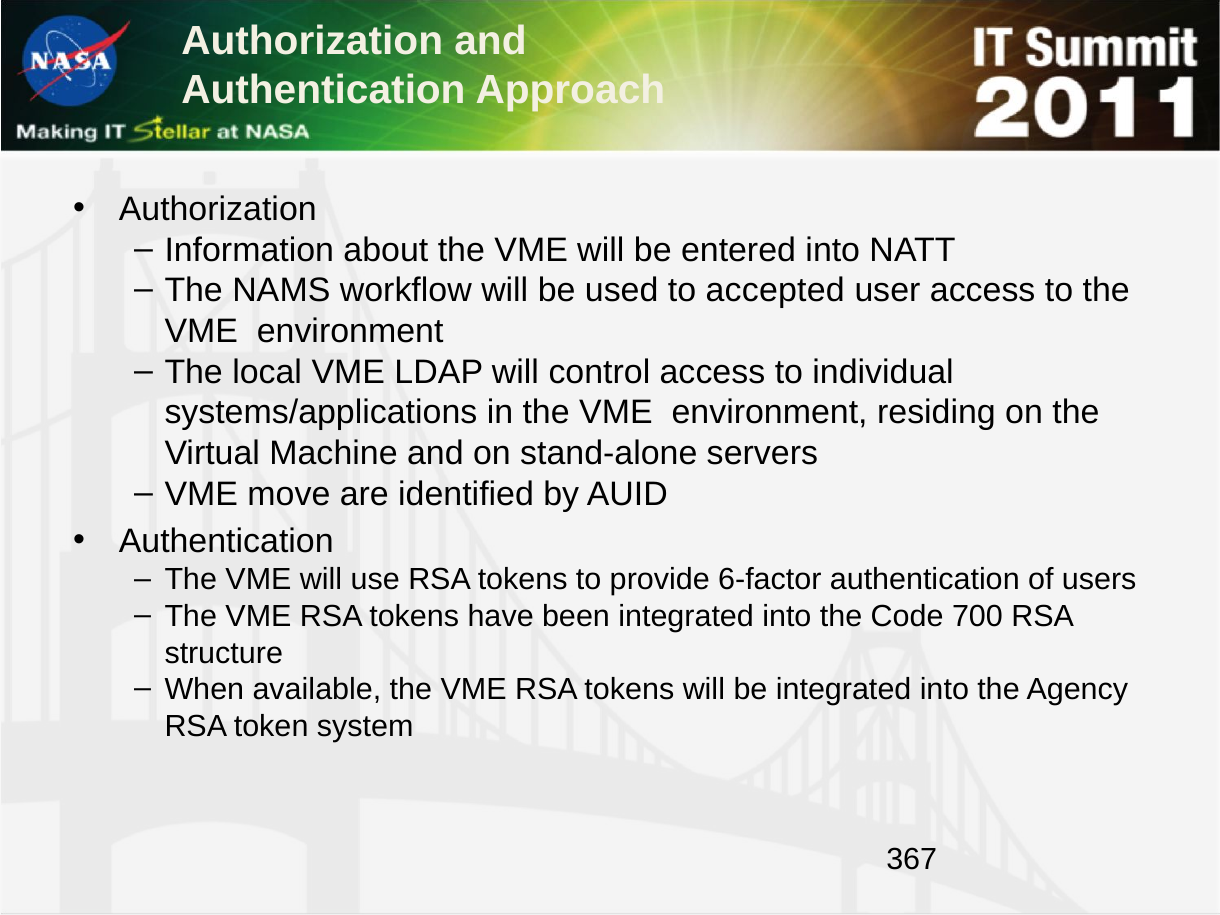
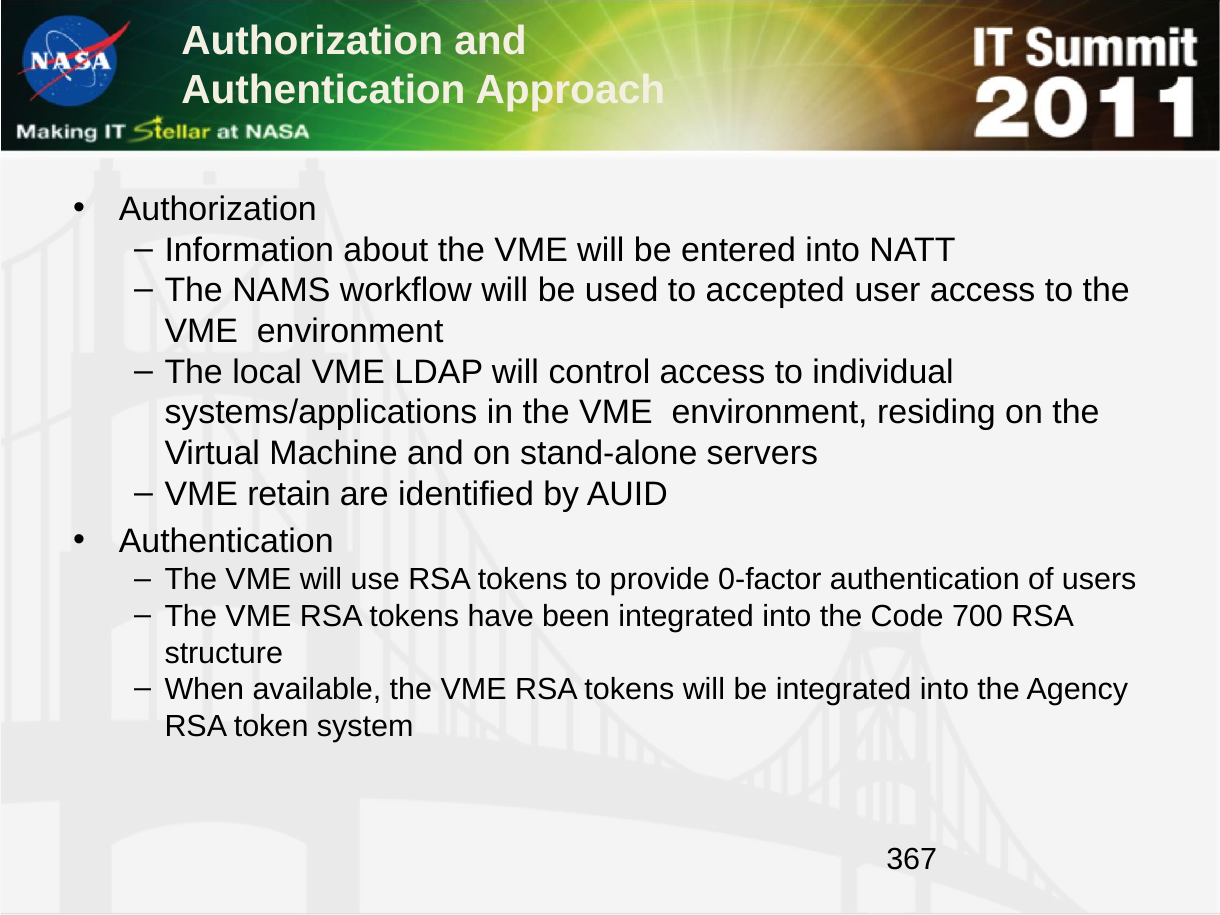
move: move -> retain (289, 494)
6-factor: 6-factor -> 0-factor (770, 580)
